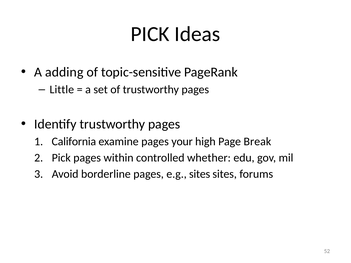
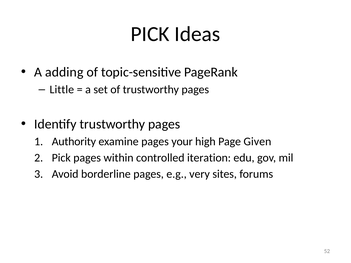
California: California -> Authority (74, 142)
Break: Break -> Given (257, 142)
whether: whether -> iteration (209, 158)
e.g sites: sites -> very (200, 174)
